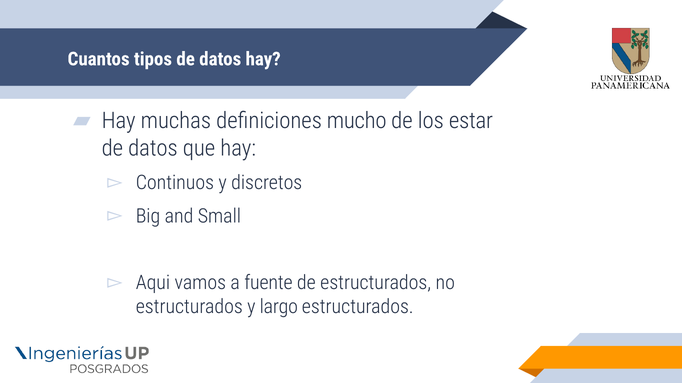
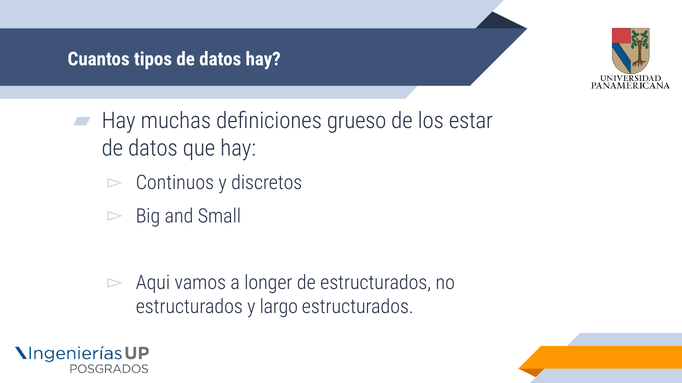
mucho: mucho -> grueso (357, 121)
fuente: fuente -> longer (268, 283)
